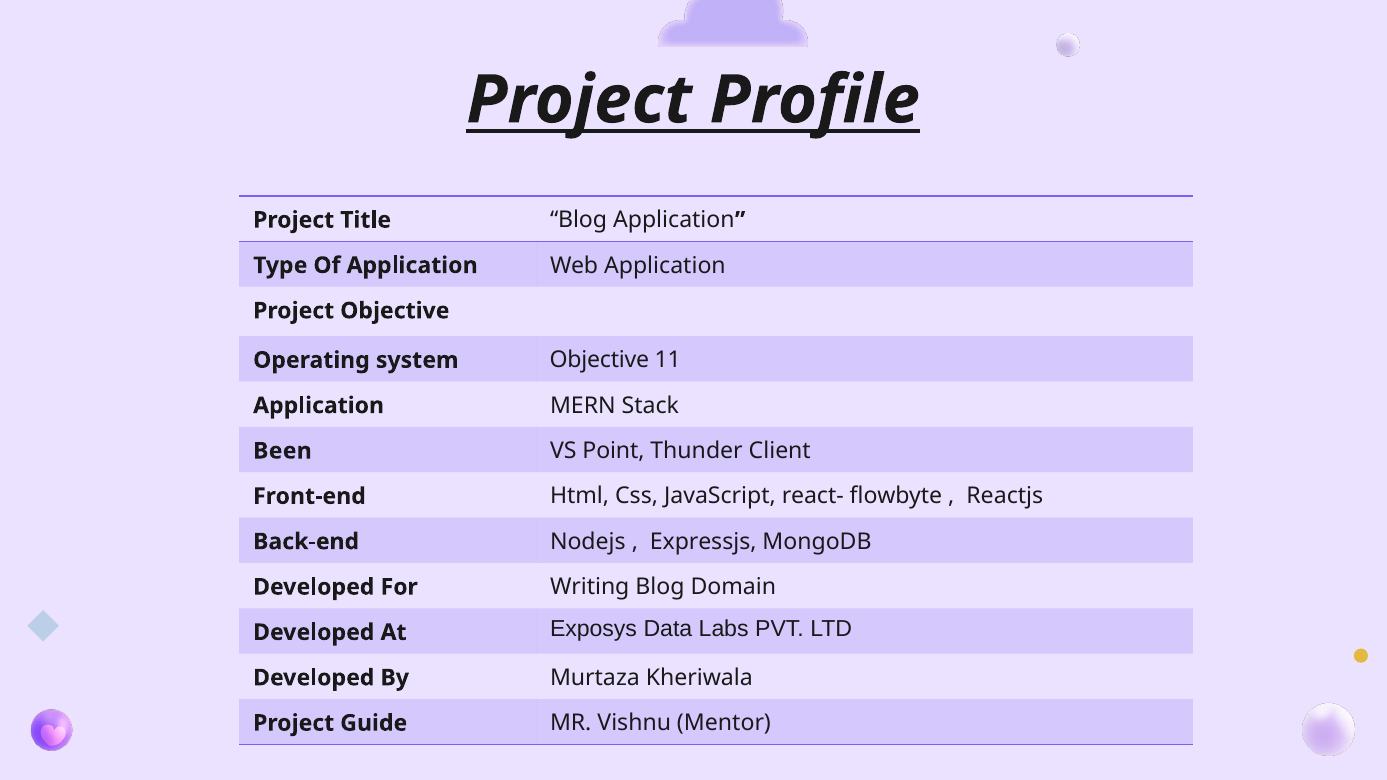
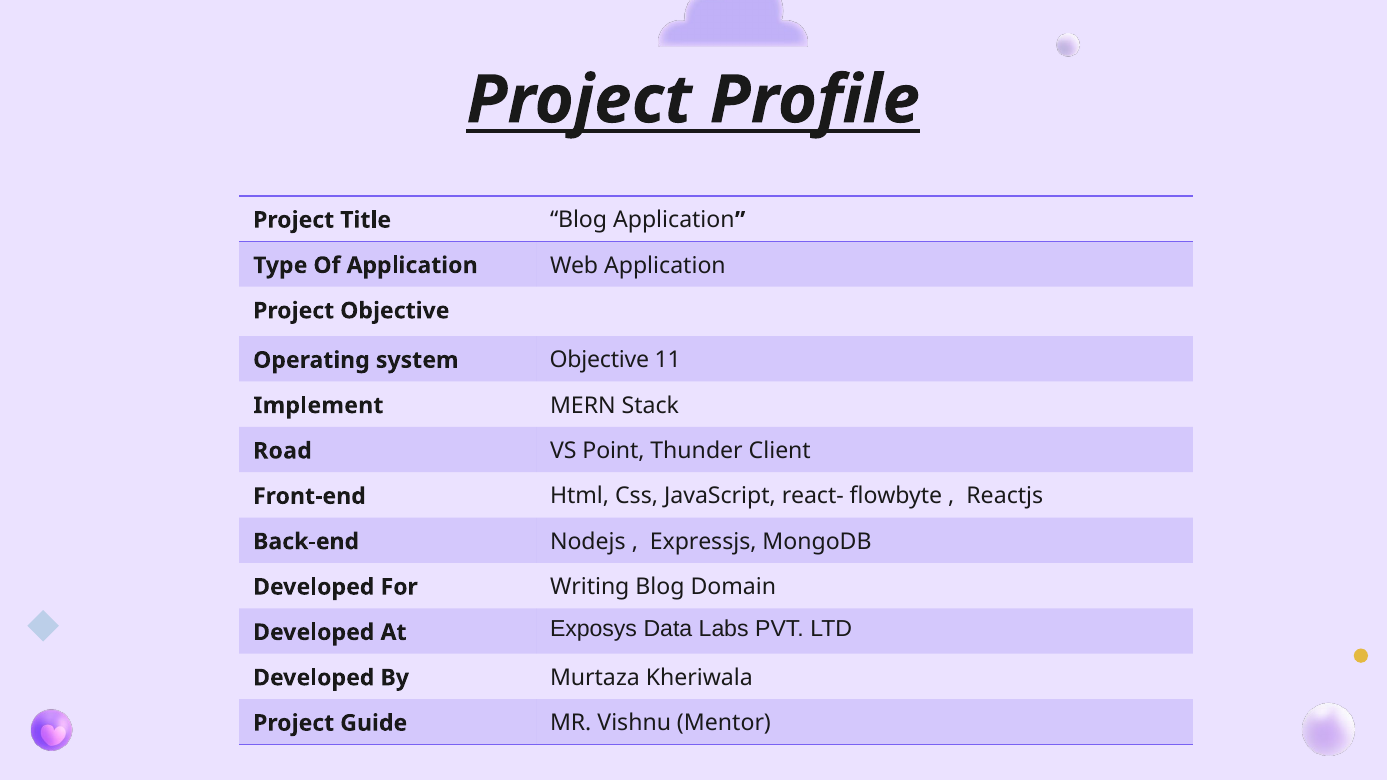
Application: Application -> Implement (318, 406)
Been: Been -> Road (282, 451)
